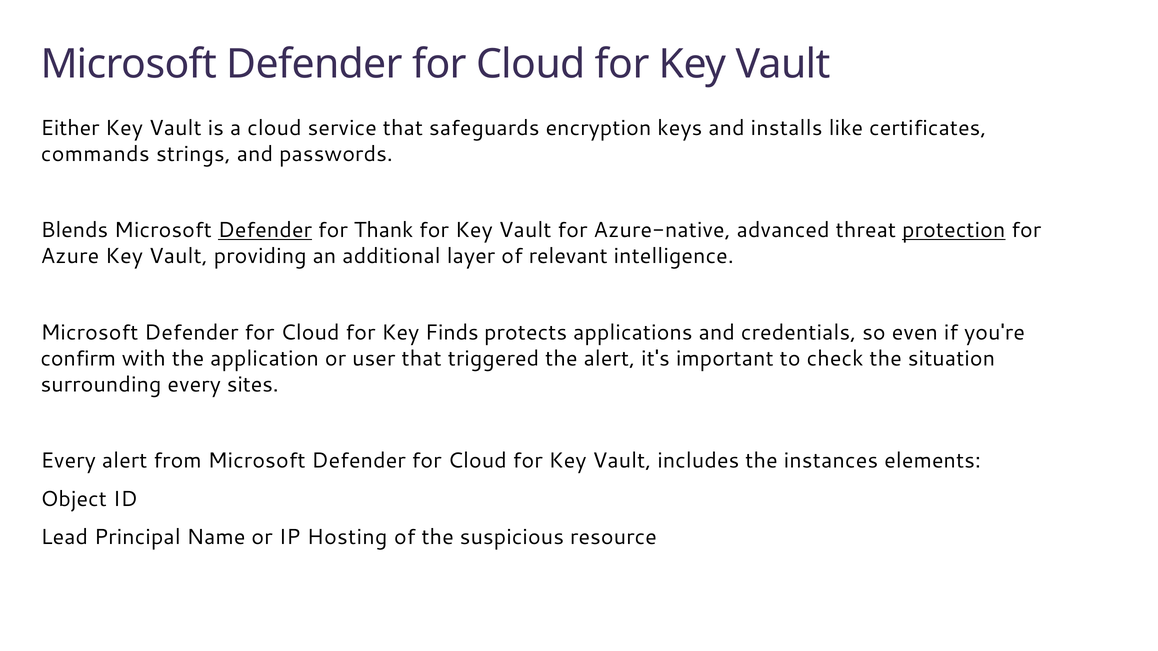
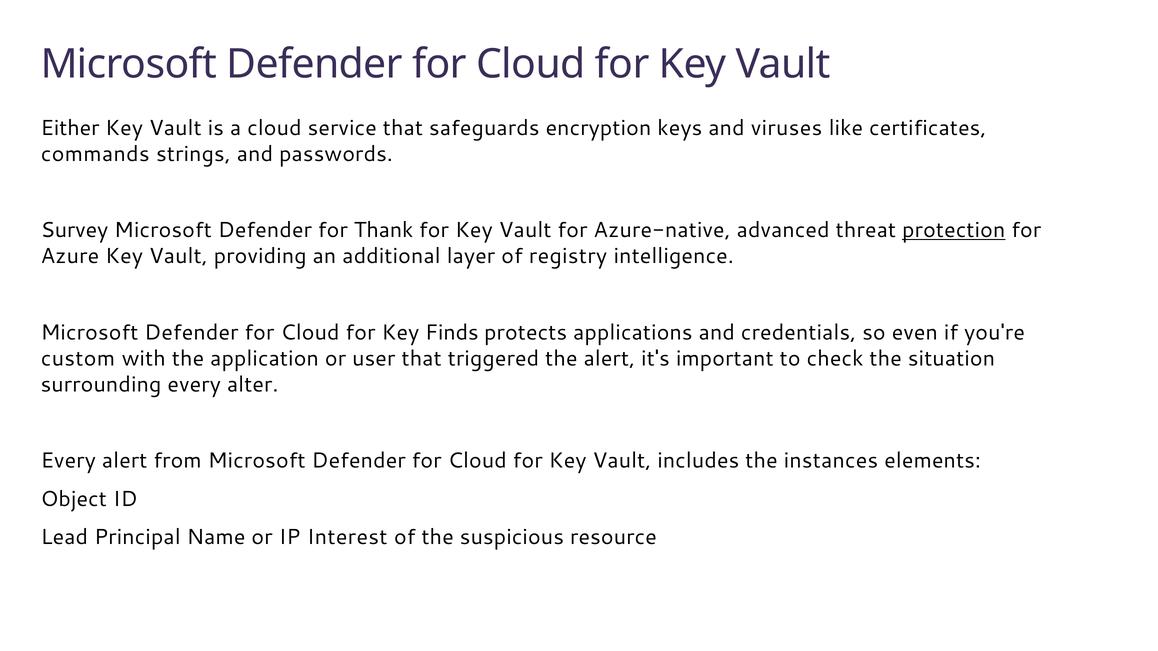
installs: installs -> viruses (787, 128)
Blends: Blends -> Survey (74, 230)
Defender underline: present -> none (265, 230)
relevant: relevant -> registry (568, 256)
confirm: confirm -> custom (78, 359)
sites: sites -> alter (253, 385)
Hosting: Hosting -> Interest (347, 537)
